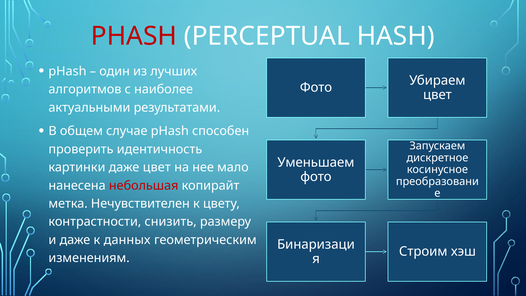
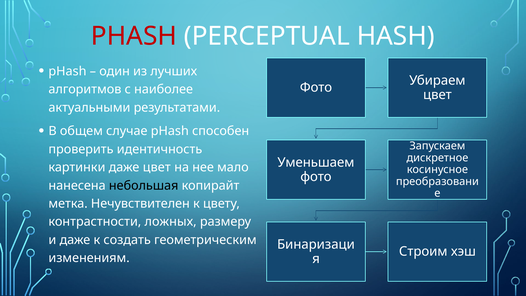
небольшая colour: red -> black (144, 185)
снизить: снизить -> ложных (171, 222)
данных: данных -> создать (127, 240)
